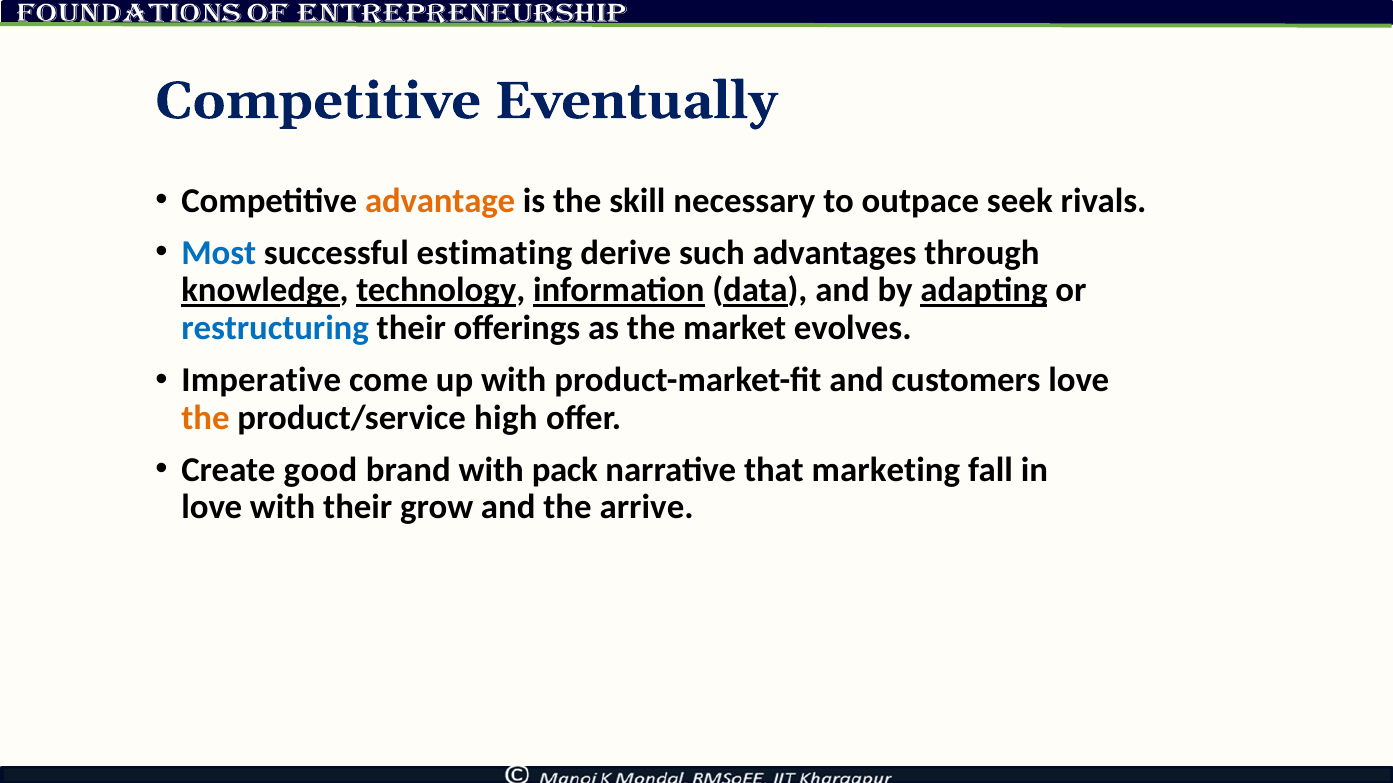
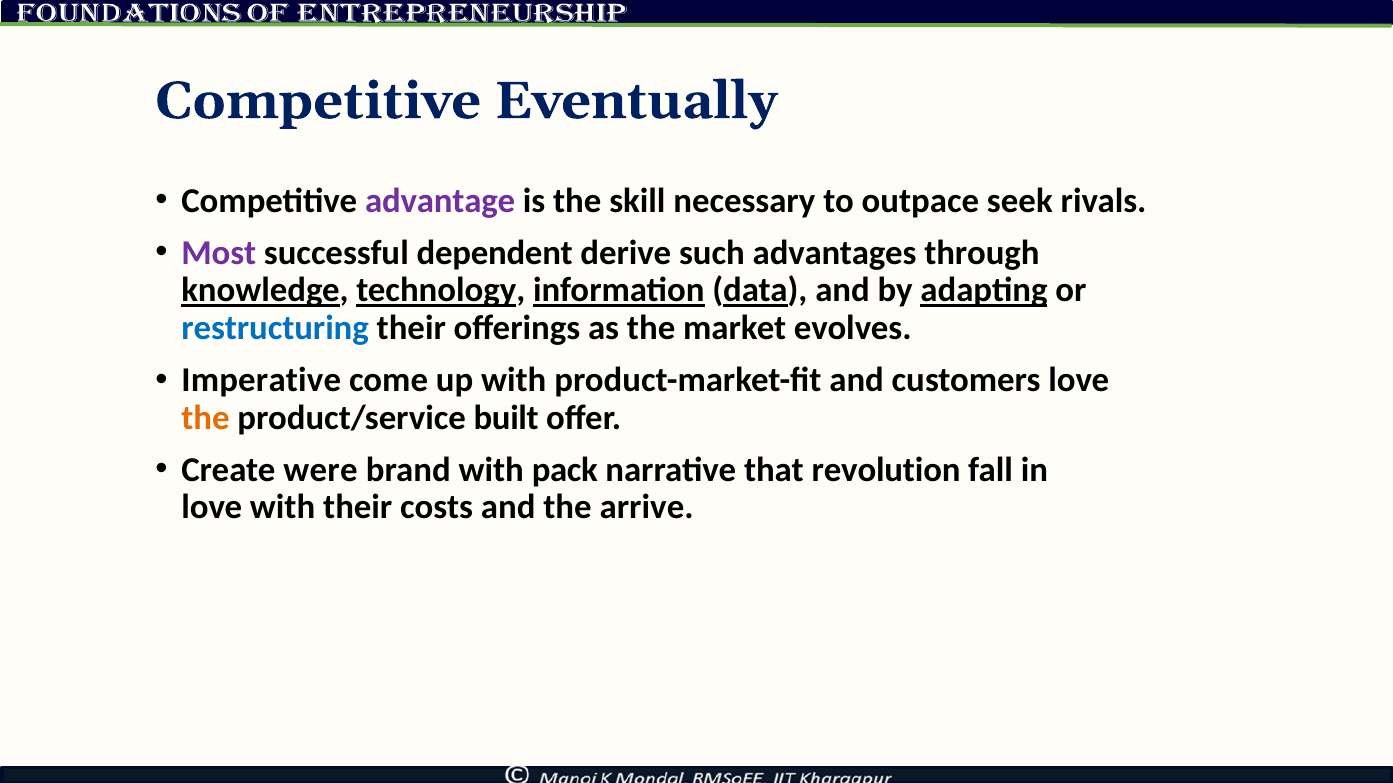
advantage colour: orange -> purple (440, 201)
Most colour: blue -> purple (219, 253)
estimating: estimating -> dependent (495, 253)
high: high -> built (506, 418)
good: good -> were (320, 470)
marketing: marketing -> revolution (886, 470)
grow: grow -> costs (437, 508)
